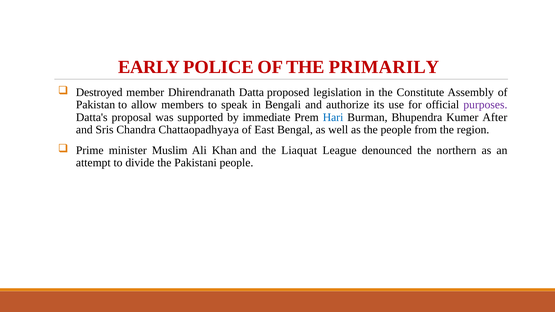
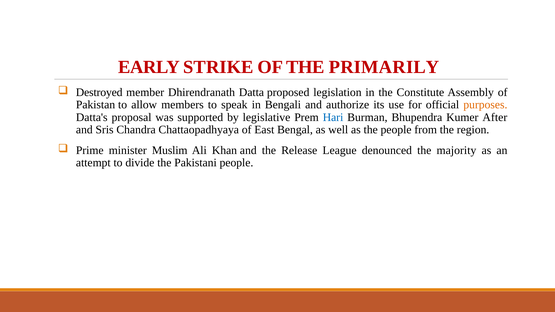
POLICE: POLICE -> STRIKE (218, 67)
purposes colour: purple -> orange (485, 105)
immediate: immediate -> legislative (267, 117)
Liaquat: Liaquat -> Release (299, 150)
northern: northern -> majority (456, 150)
